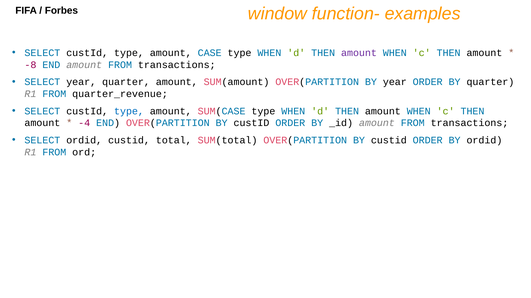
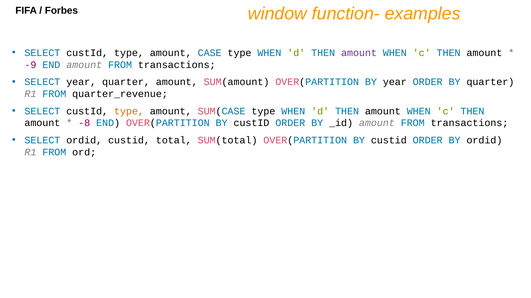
-8: -8 -> -9 (30, 65)
type colour: blue -> orange (129, 111)
-4: -4 -> -8 (84, 123)
